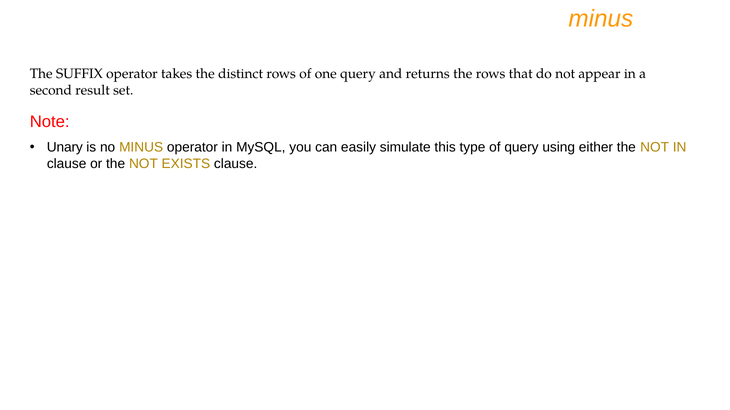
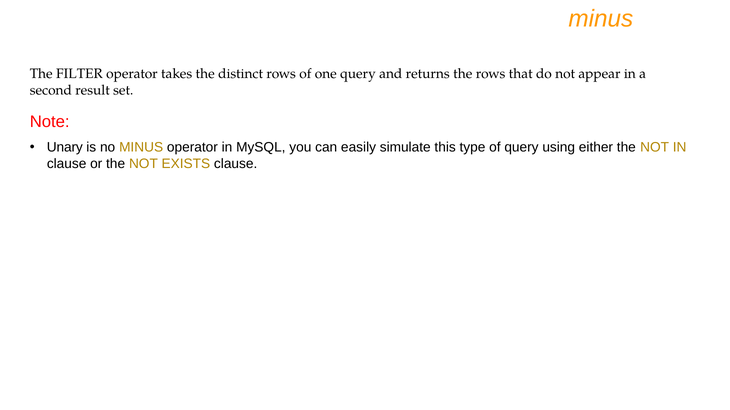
SUFFIX: SUFFIX -> FILTER (79, 74)
